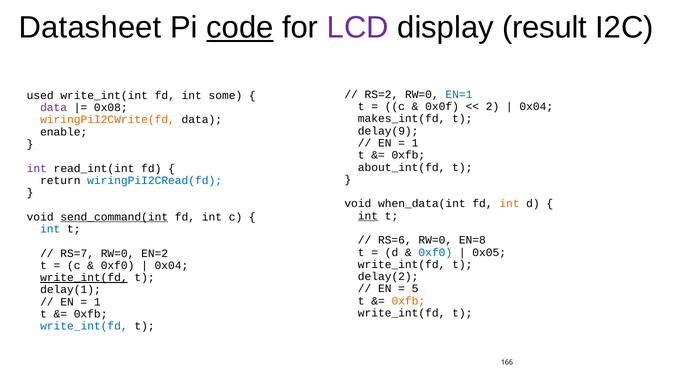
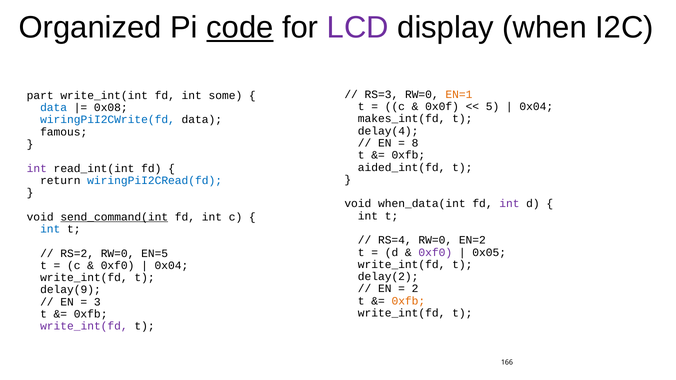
Datasheet: Datasheet -> Organized (90, 28)
result: result -> when (545, 28)
RS=2: RS=2 -> RS=3 (381, 94)
EN=1 colour: blue -> orange (459, 94)
used: used -> part (40, 95)
2: 2 -> 5 (493, 107)
data colour: purple -> blue (54, 108)
wiringPiI2CWrite(fd colour: orange -> blue (108, 120)
delay(9: delay(9 -> delay(4 (388, 131)
enable: enable -> famous (64, 132)
1: 1 -> 8 (415, 143)
about_int(fd: about_int(fd -> aided_int(fd (402, 167)
int colour: orange -> purple (509, 204)
int underline: present -> none (368, 216)
RS=6: RS=6 -> RS=4 (395, 240)
EN=8: EN=8 -> EN=2 (472, 240)
0xf0 colour: blue -> purple (435, 252)
RS=7: RS=7 -> RS=2 (77, 253)
EN=2: EN=2 -> EN=5 (155, 253)
write_int(fd underline: present -> none (84, 278)
5: 5 -> 2 (415, 289)
delay(1: delay(1 -> delay(9 (70, 290)
1: 1 -> 3 (97, 302)
write_int(fd colour: blue -> purple (84, 326)
